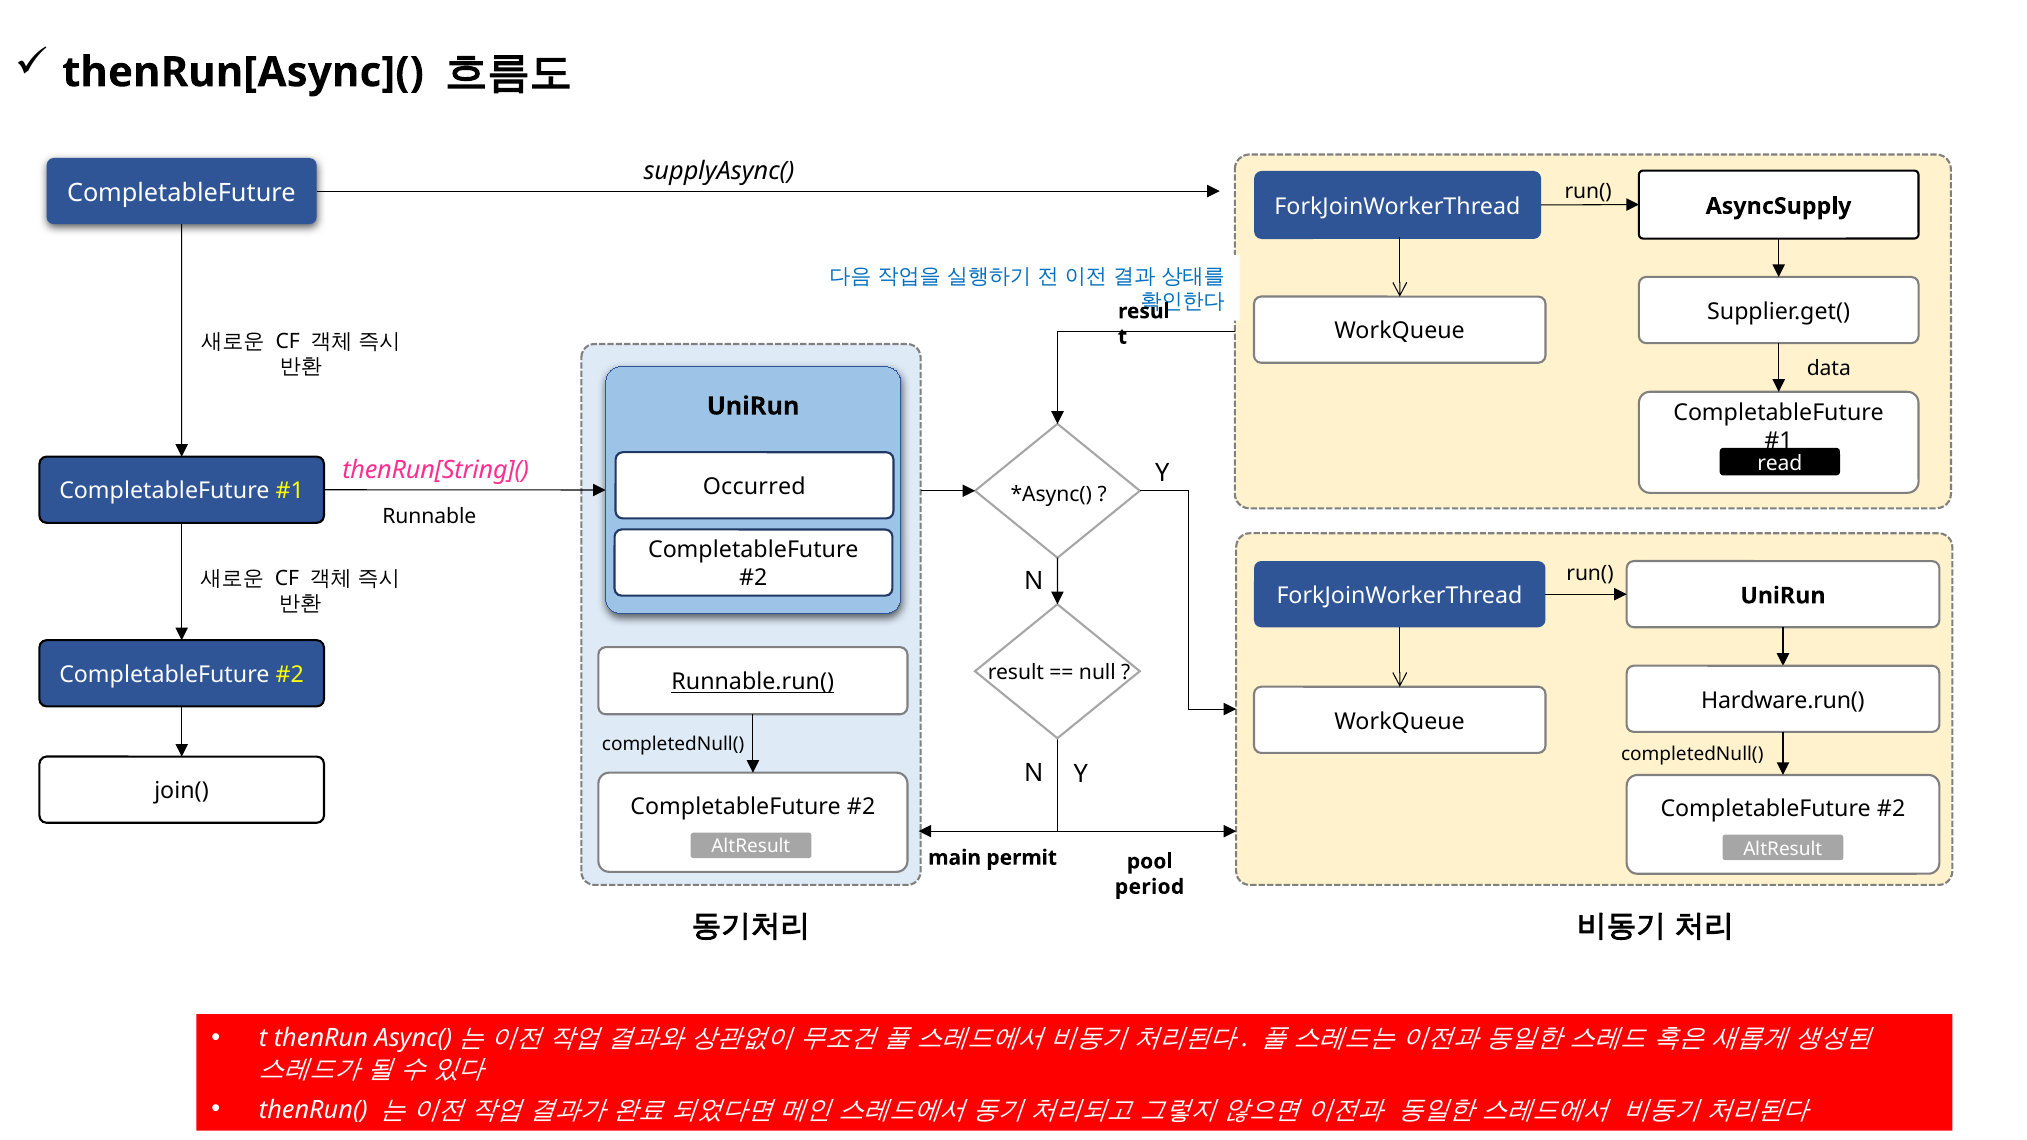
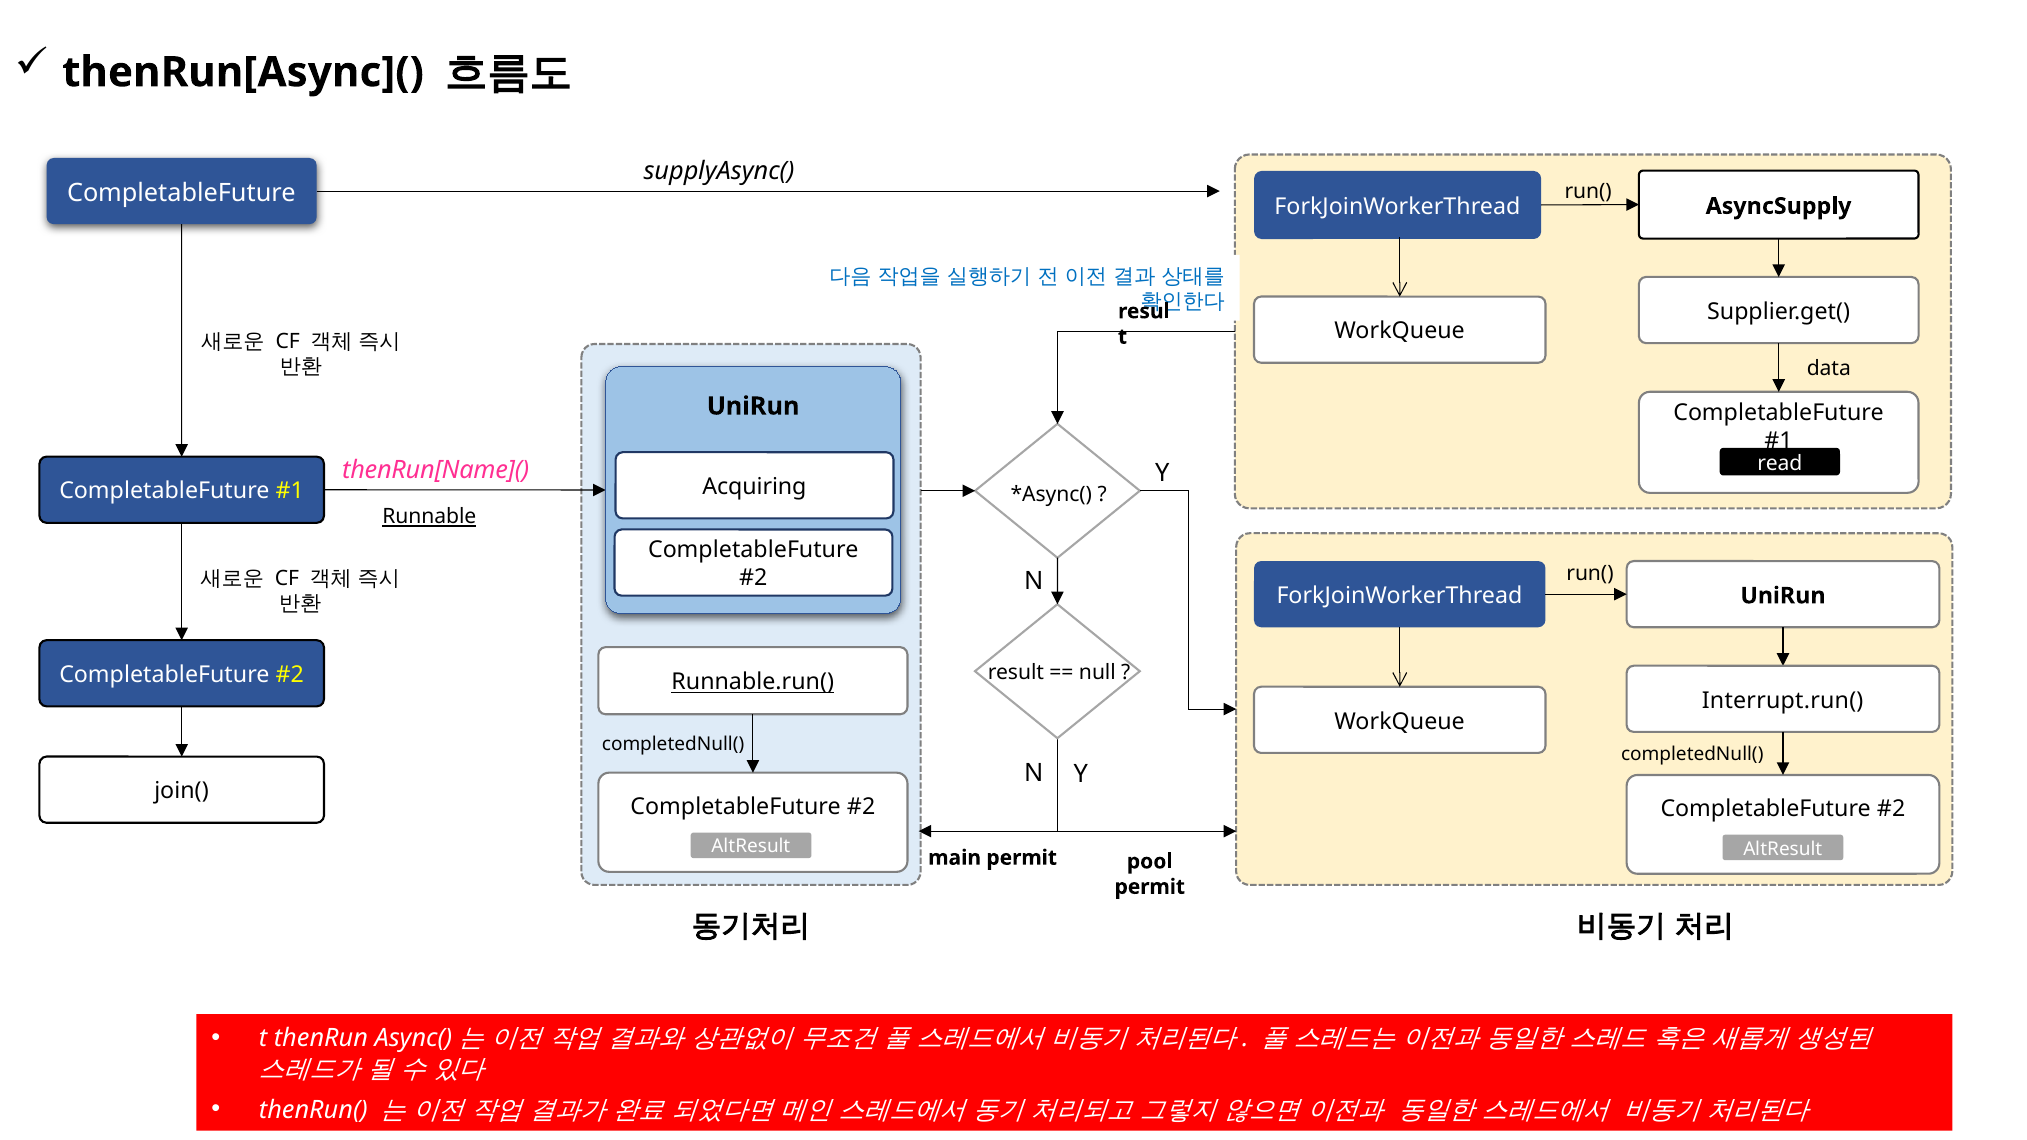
thenRun[String](: thenRun[String]( -> thenRun[Name]( (436, 470)
Occurred: Occurred -> Acquiring (754, 487)
Runnable underline: none -> present (429, 517)
Hardware.run(: Hardware.run( -> Interrupt.run( (1783, 701)
period: period -> permit (1150, 887)
